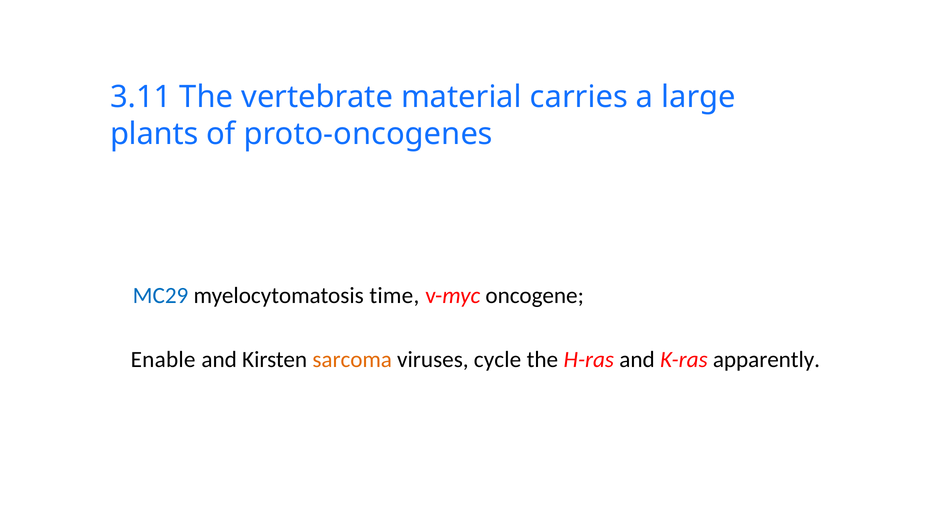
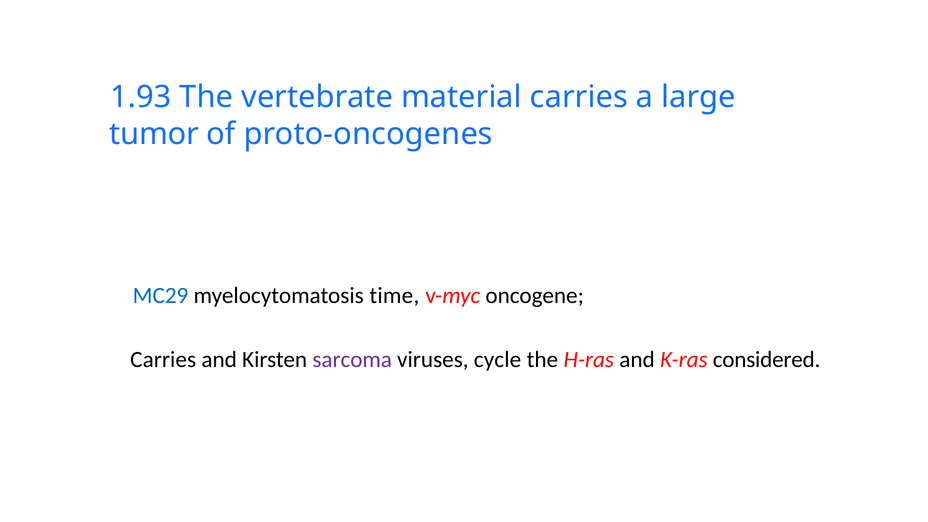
3.11: 3.11 -> 1.93 (141, 97)
plants: plants -> tumor (154, 134)
Enable: Enable -> Carries (163, 360)
sarcoma colour: orange -> purple (352, 360)
apparently: apparently -> considered (767, 360)
